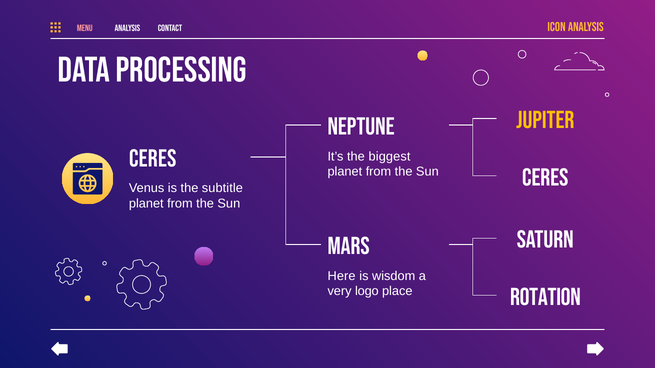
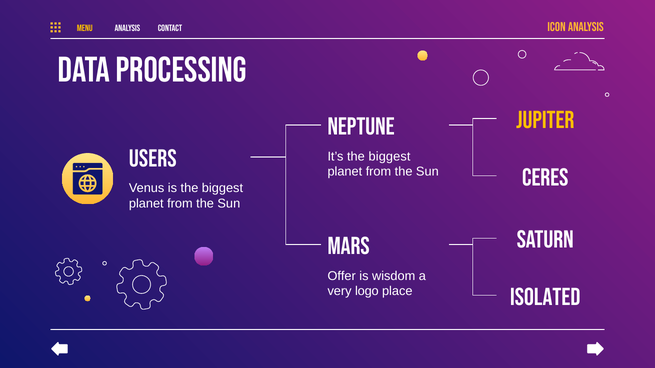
MENU colour: pink -> yellow (85, 28)
CERES: CERES -> USERS (153, 159)
is the subtitle: subtitle -> biggest (222, 189)
Here: Here -> Offer (342, 276)
rotation: rotation -> isolated (545, 297)
